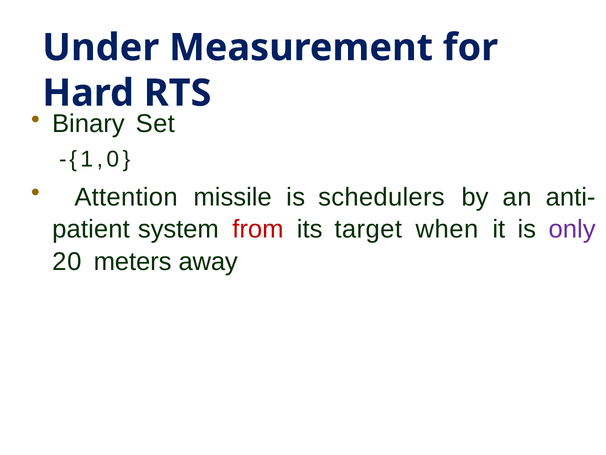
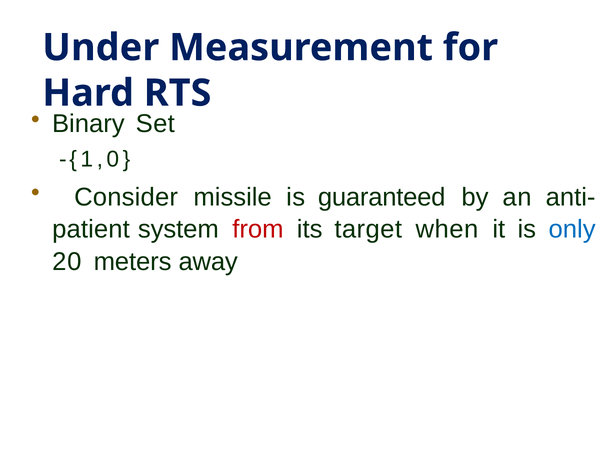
Attention: Attention -> Consider (126, 197)
schedulers: schedulers -> guaranteed (382, 197)
only colour: purple -> blue (572, 229)
